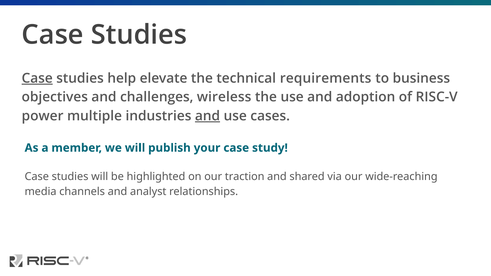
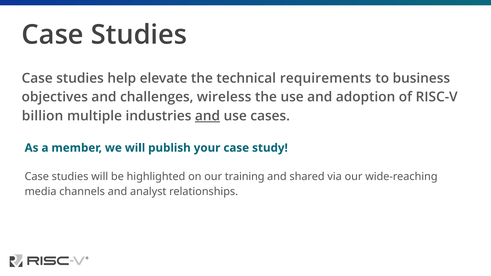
Case underline: present -> none (37, 78)
power: power -> billion (43, 116)
traction: traction -> training (245, 177)
